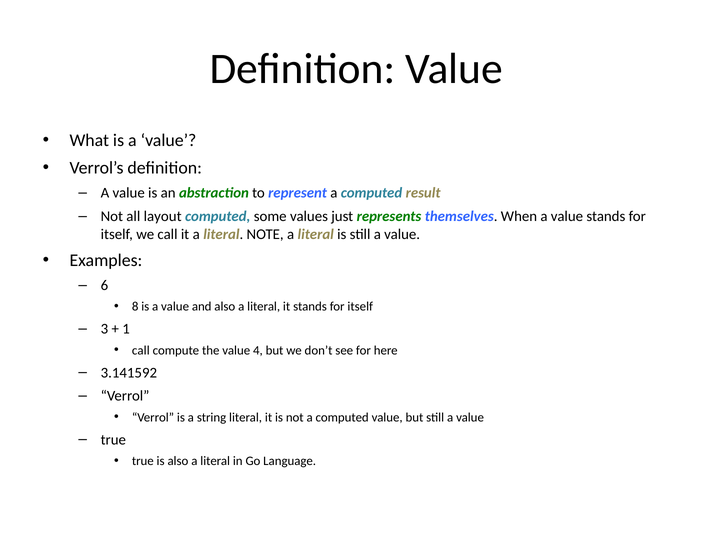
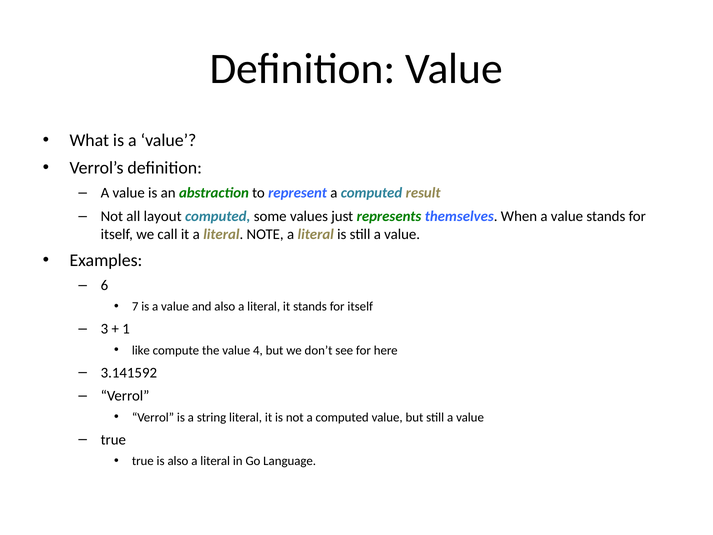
8: 8 -> 7 (135, 307)
call: call -> like (141, 350)
